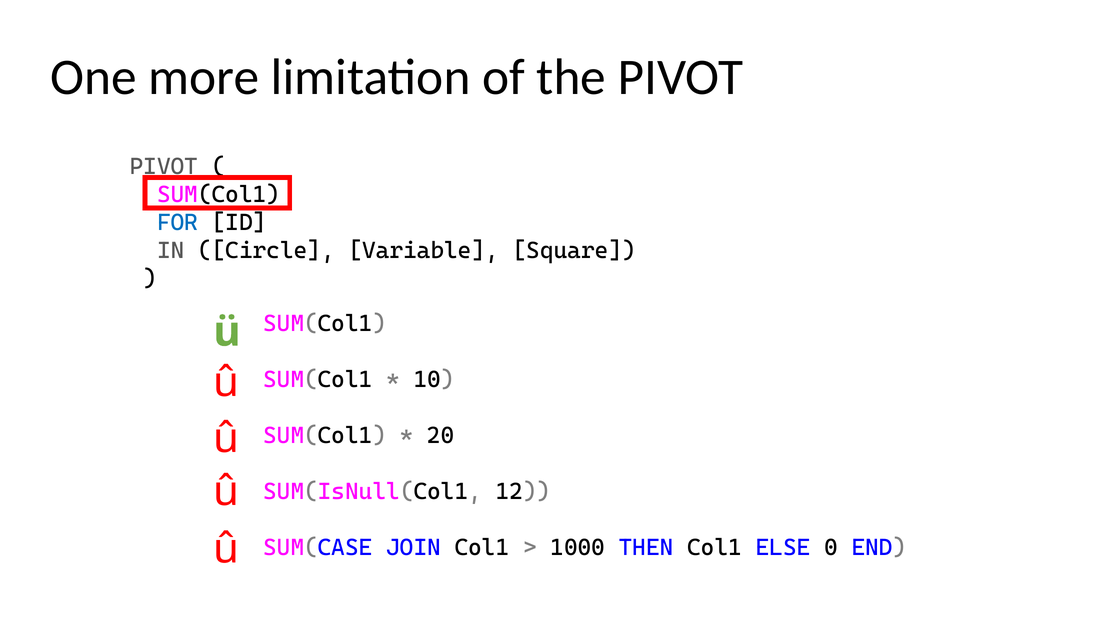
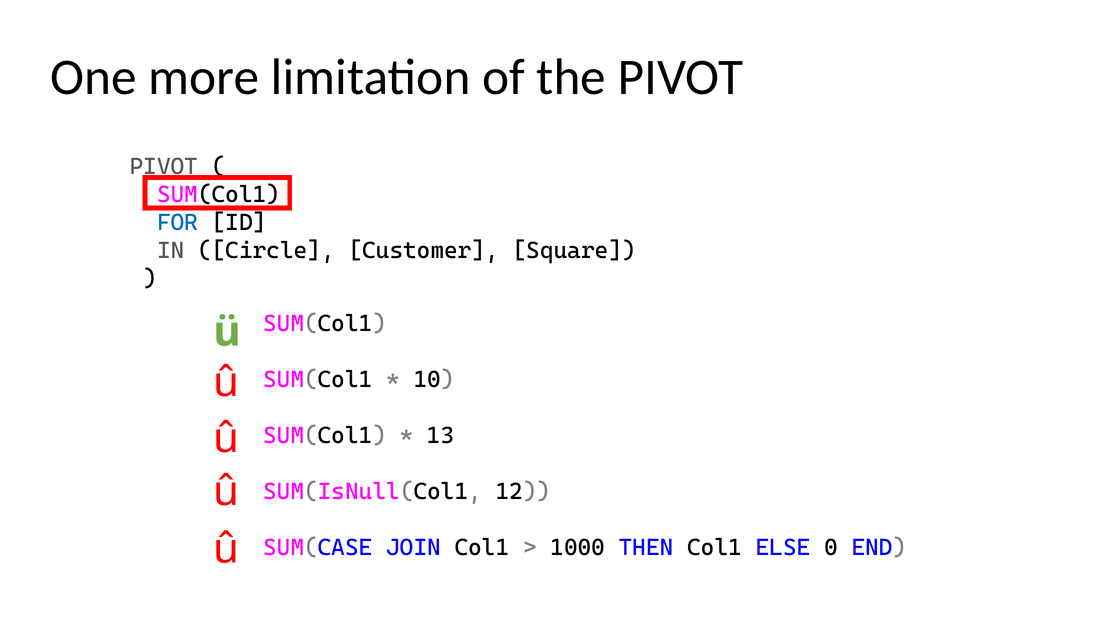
Variable: Variable -> Customer (424, 250)
20: 20 -> 13 (441, 436)
